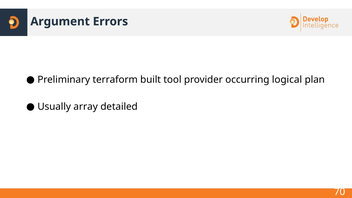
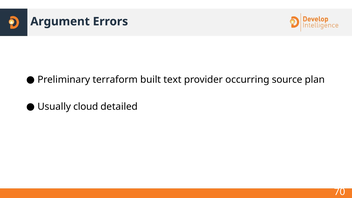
tool: tool -> text (172, 80)
logical: logical -> source (287, 80)
array: array -> cloud (86, 107)
